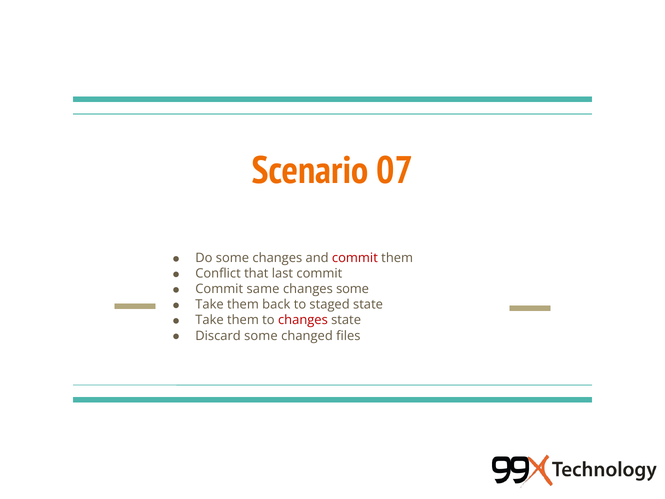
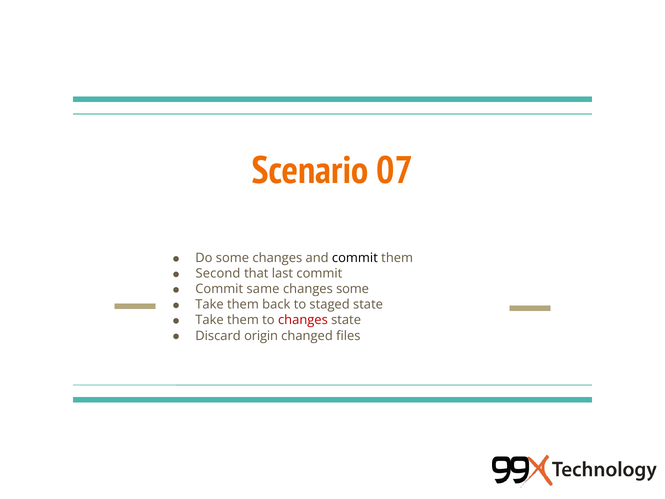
commit colour: red -> black (355, 258)
Conflict: Conflict -> Second (218, 273)
Discard some: some -> origin (261, 336)
